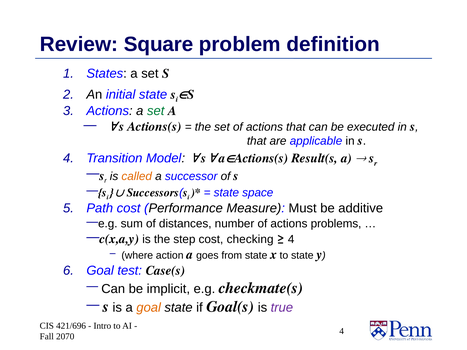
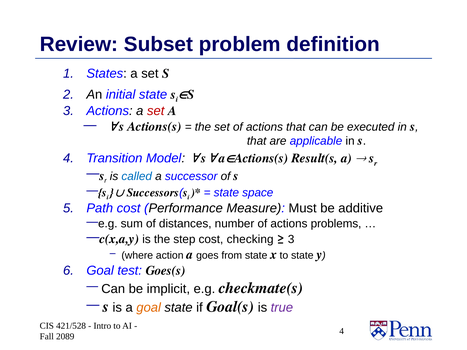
Square: Square -> Subset (159, 44)
set colour: green -> red (156, 111)
called colour: orange -> blue (137, 176)
4: 4 -> 3 (291, 239)
Case(s: Case(s -> Goes(s (166, 271)
421/696: 421/696 -> 421/528 (71, 326)
2070: 2070 -> 2089 (65, 337)
